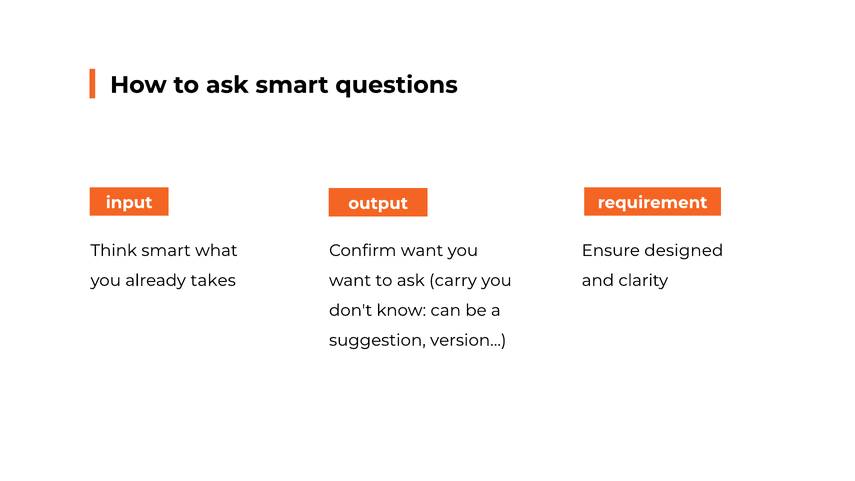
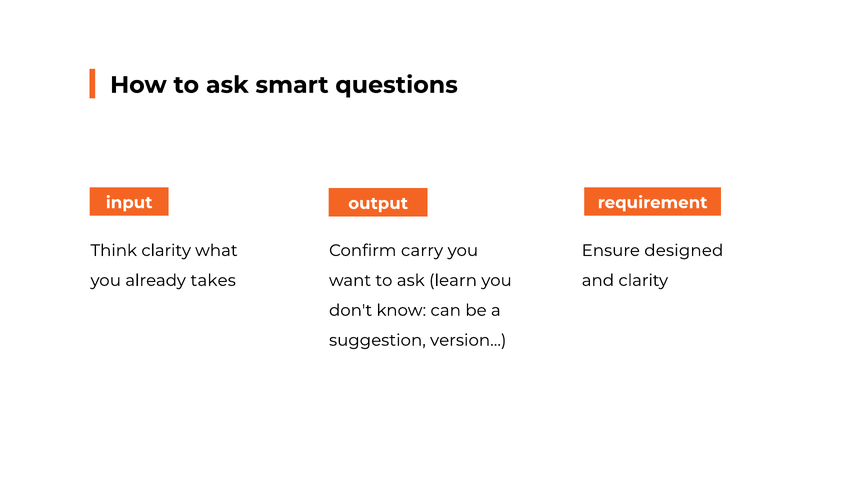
Think smart: smart -> clarity (166, 250)
Confirm want: want -> carry (422, 250)
carry: carry -> learn (453, 280)
